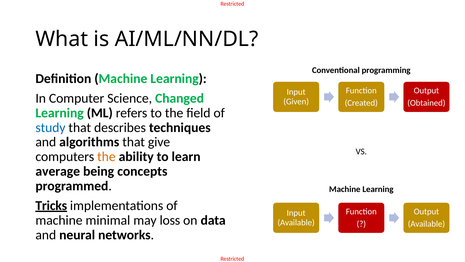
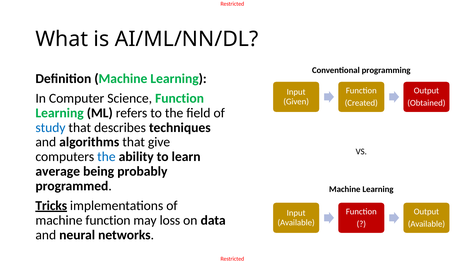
Science Changed: Changed -> Function (180, 98)
the colour: orange -> blue (106, 157)
concepts: concepts -> probably (142, 171)
machine minimal: minimal -> function (108, 220)
